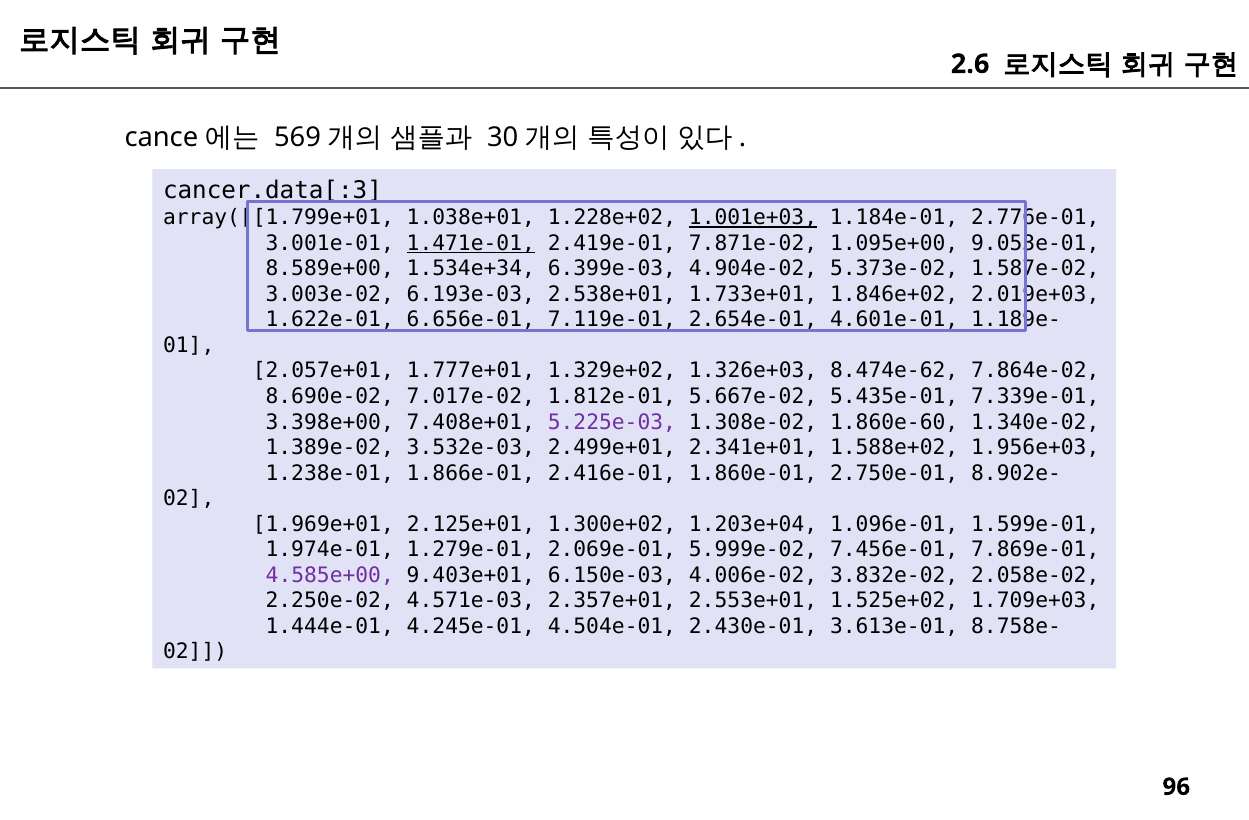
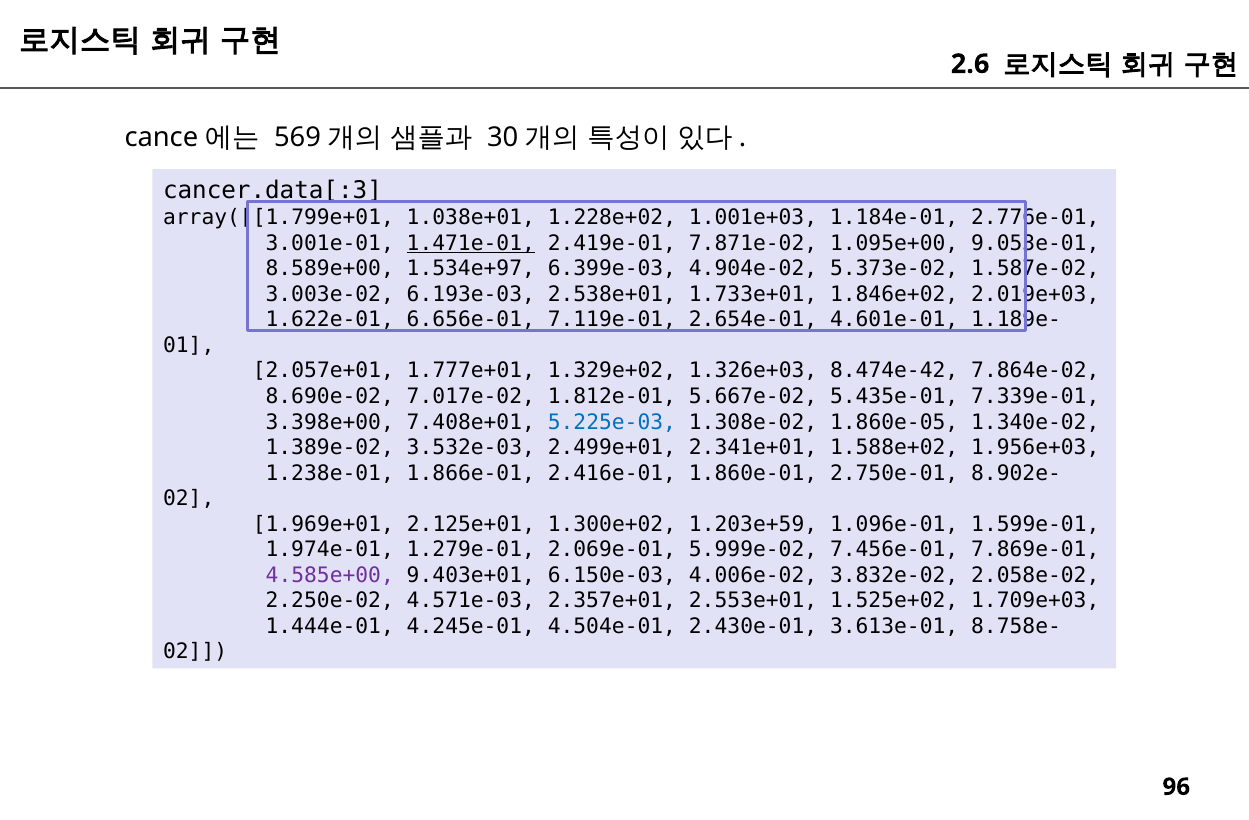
1.001e+03 underline: present -> none (753, 218)
1.534e+34: 1.534e+34 -> 1.534e+97 (471, 269)
8.474e-62: 8.474e-62 -> 8.474e-42 (894, 371)
5.225e-03 colour: purple -> blue (612, 422)
1.860e-60: 1.860e-60 -> 1.860e-05 (894, 422)
1.203e+04: 1.203e+04 -> 1.203e+59 (753, 524)
